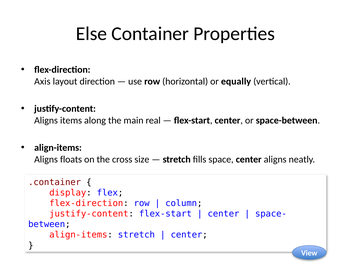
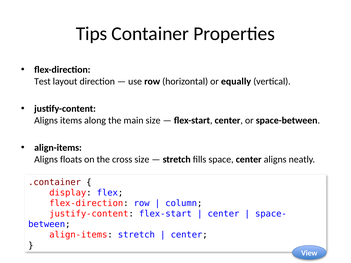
Else: Else -> Tips (92, 34)
Axis: Axis -> Test (42, 81)
main real: real -> size (153, 120)
